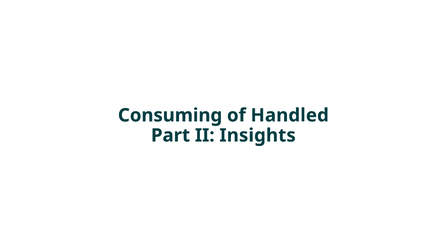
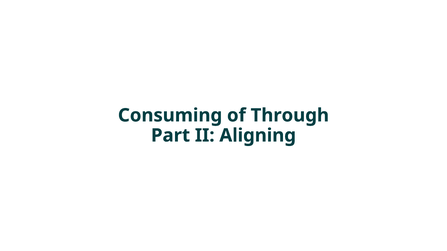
Handled: Handled -> Through (290, 116)
Insights: Insights -> Aligning (258, 136)
